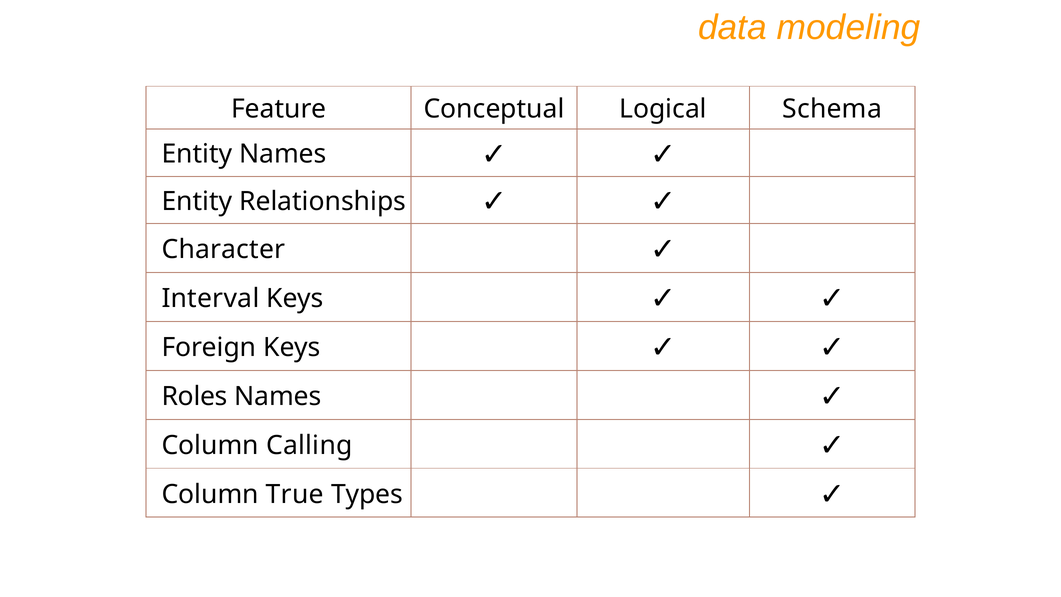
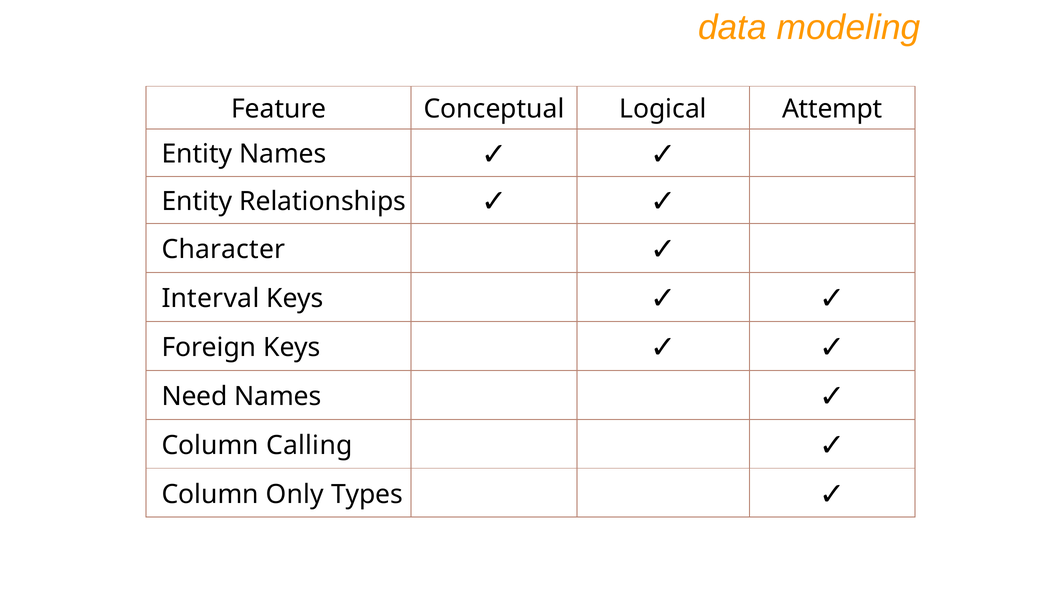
Schema: Schema -> Attempt (832, 109)
Roles: Roles -> Need (195, 396)
True: True -> Only (295, 494)
